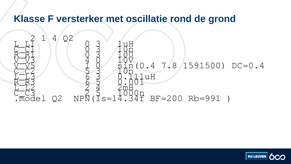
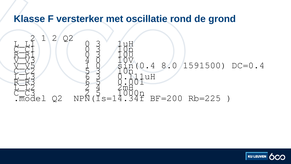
1 4: 4 -> 2 (55, 38)
7.8: 7.8 -> 8.0 (169, 65)
Rb=991: Rb=991 -> Rb=225 (205, 98)
